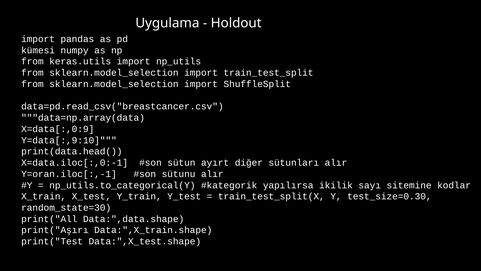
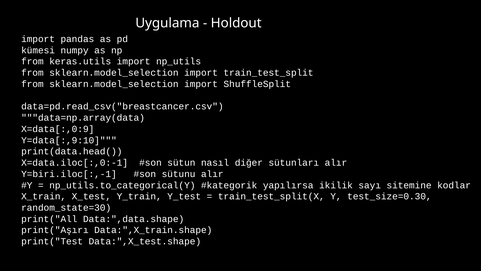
ayırt: ayırt -> nasıl (215, 162)
Y=oran.iloc[:,-1: Y=oran.iloc[:,-1 -> Y=biri.iloc[:,-1 (69, 174)
